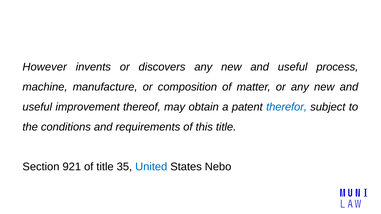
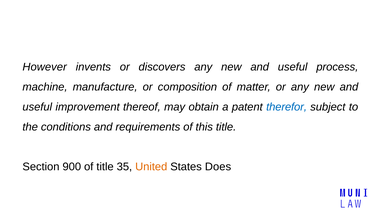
921: 921 -> 900 (72, 167)
United colour: blue -> orange (151, 167)
Nebo: Nebo -> Does (218, 167)
